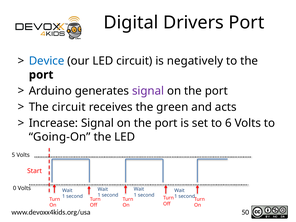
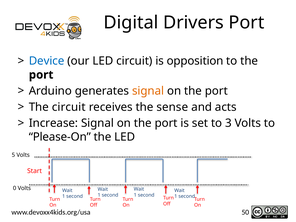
negatively: negatively -> opposition (195, 61)
signal colour: purple -> orange (148, 91)
green: green -> sense (172, 107)
6: 6 -> 3 (228, 123)
Going-On: Going-On -> Please-On (60, 137)
